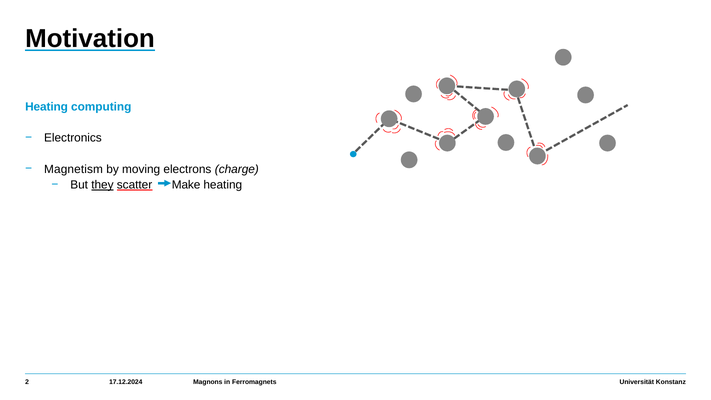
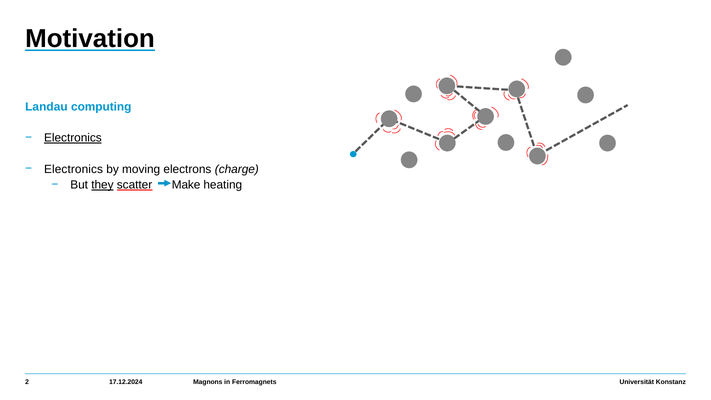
Heating: Heating -> Landau (46, 107)
Electronics underline: none -> present (73, 138)
Magnetism: Magnetism -> Electronics (74, 169)
